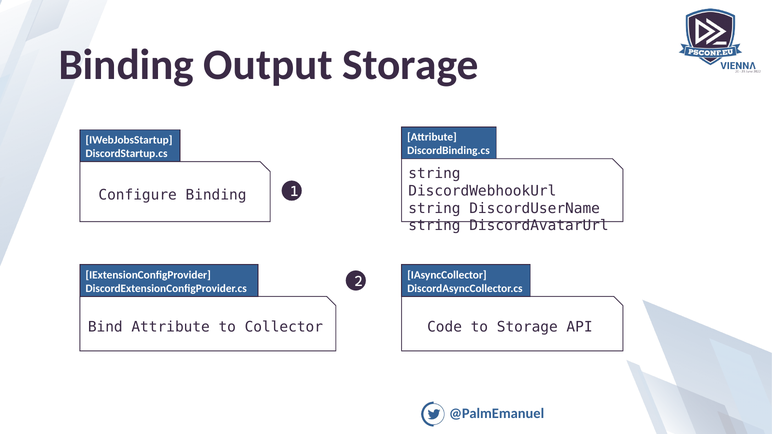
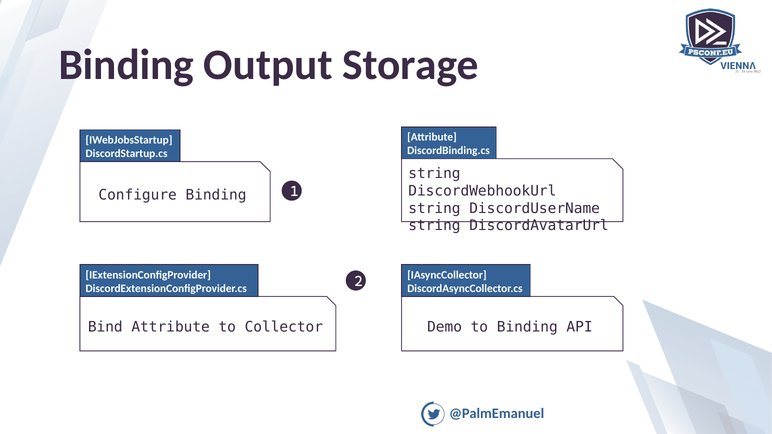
Code: Code -> Demo (445, 327)
to Storage: Storage -> Binding (527, 327)
